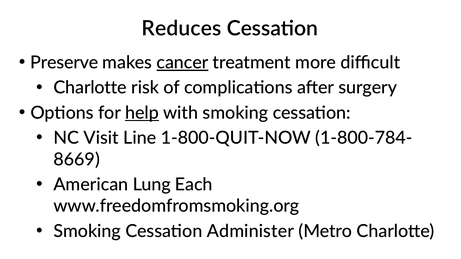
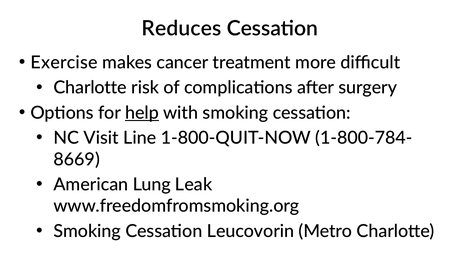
Preserve: Preserve -> Exercise (64, 63)
cancer underline: present -> none (183, 63)
Each: Each -> Leak (194, 185)
Administer: Administer -> Leucovorin (251, 231)
